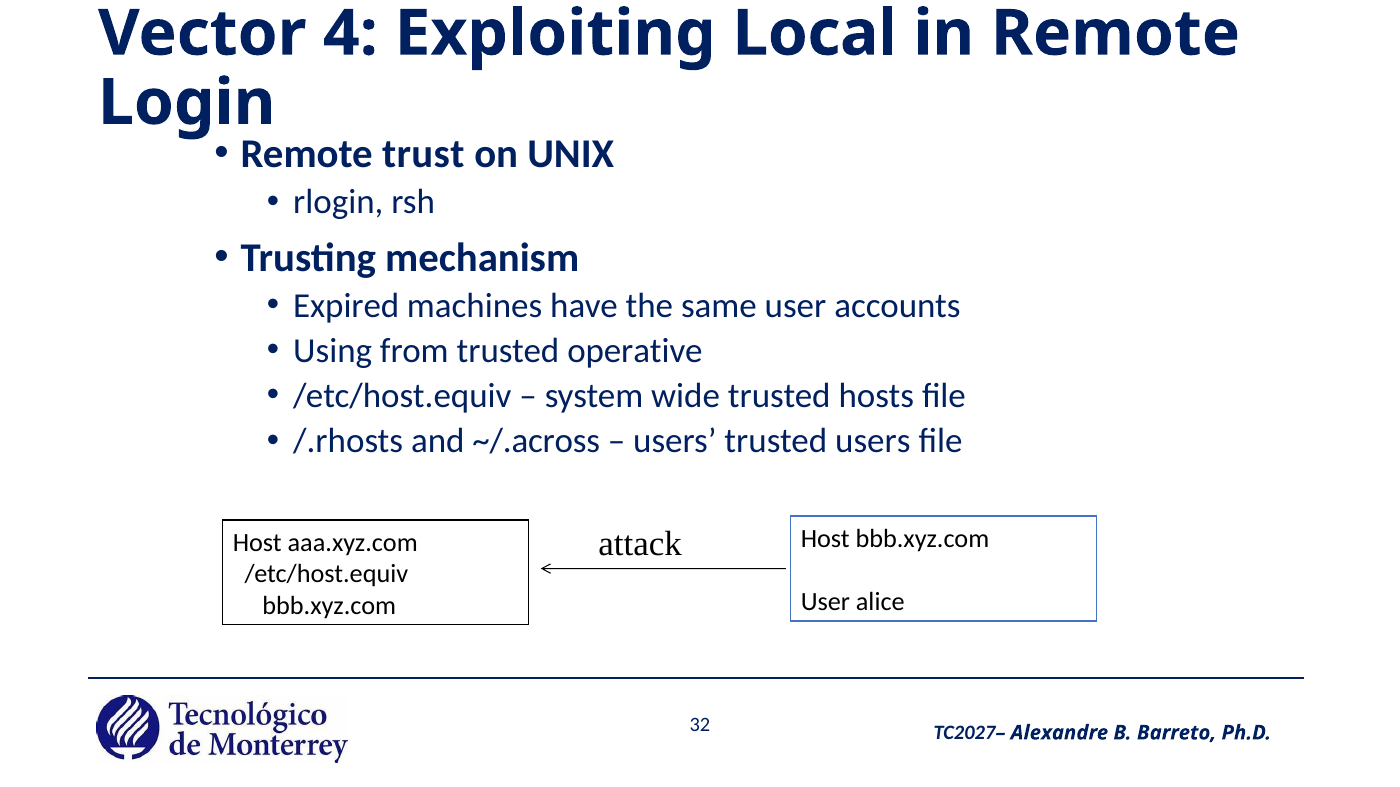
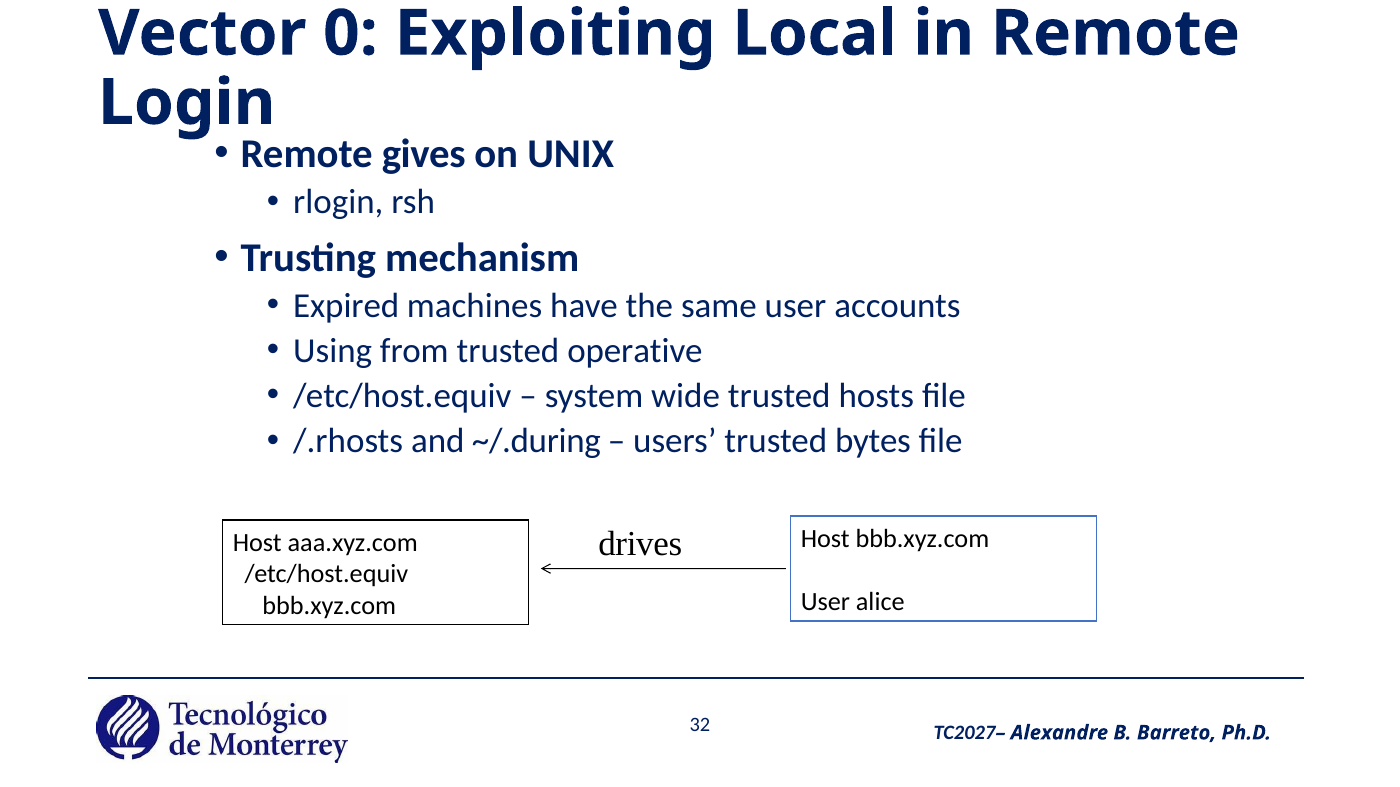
4: 4 -> 0 (350, 34)
trust: trust -> gives (424, 154)
~/.across: ~/.across -> ~/.during (536, 441)
trusted users: users -> bytes (873, 441)
attack: attack -> drives (640, 544)
